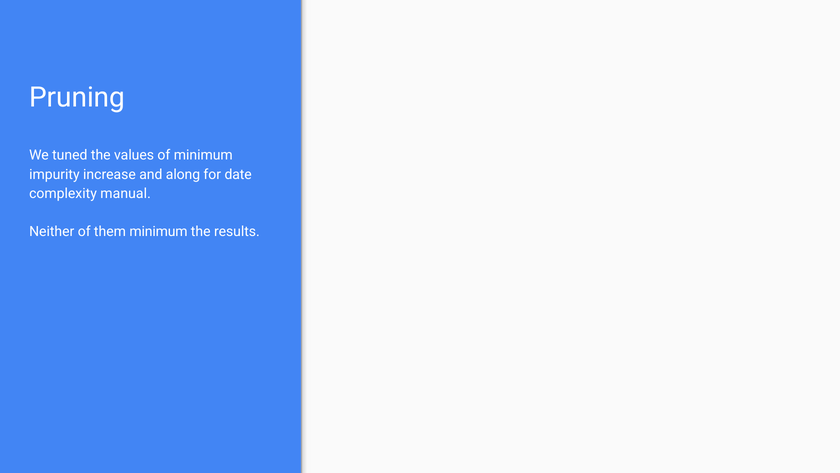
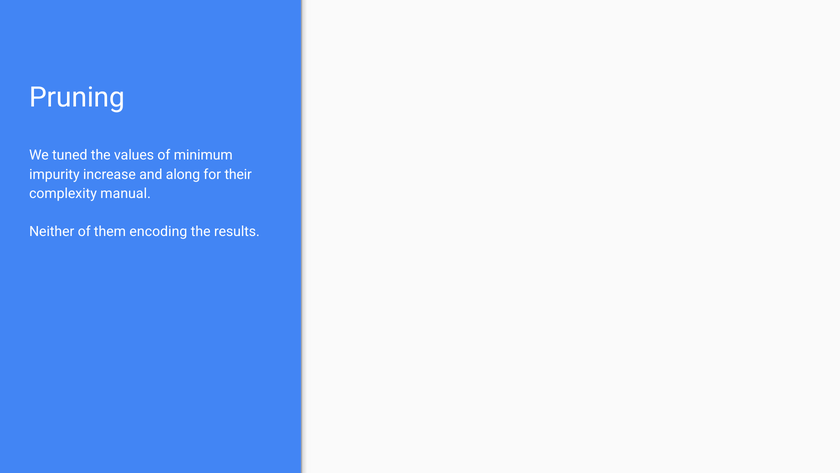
date: date -> their (238, 174)
them minimum: minimum -> encoding (158, 232)
